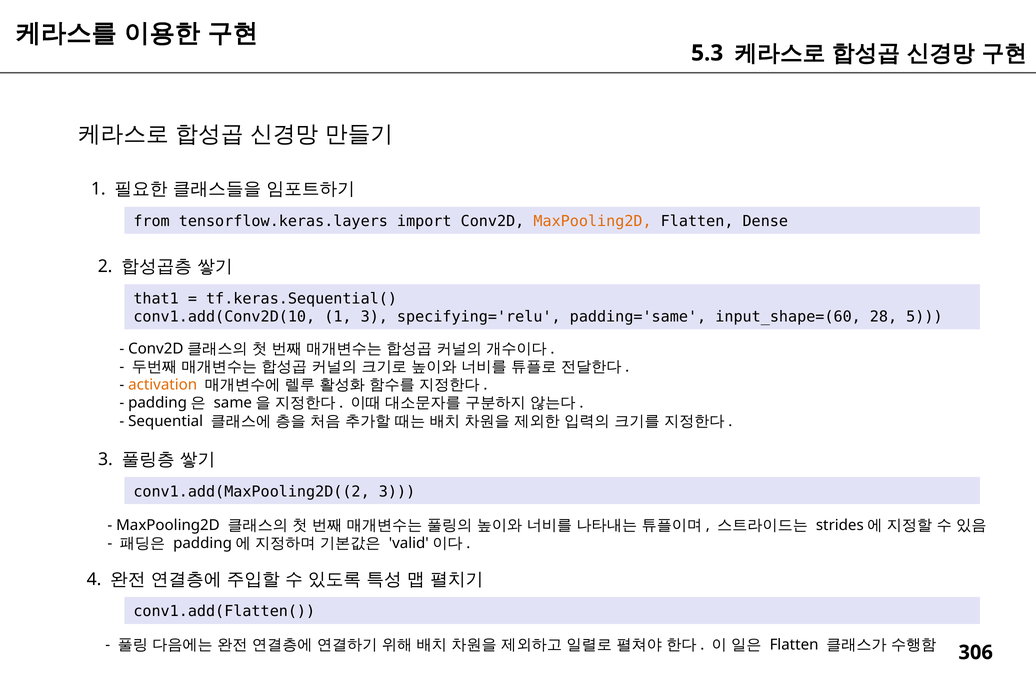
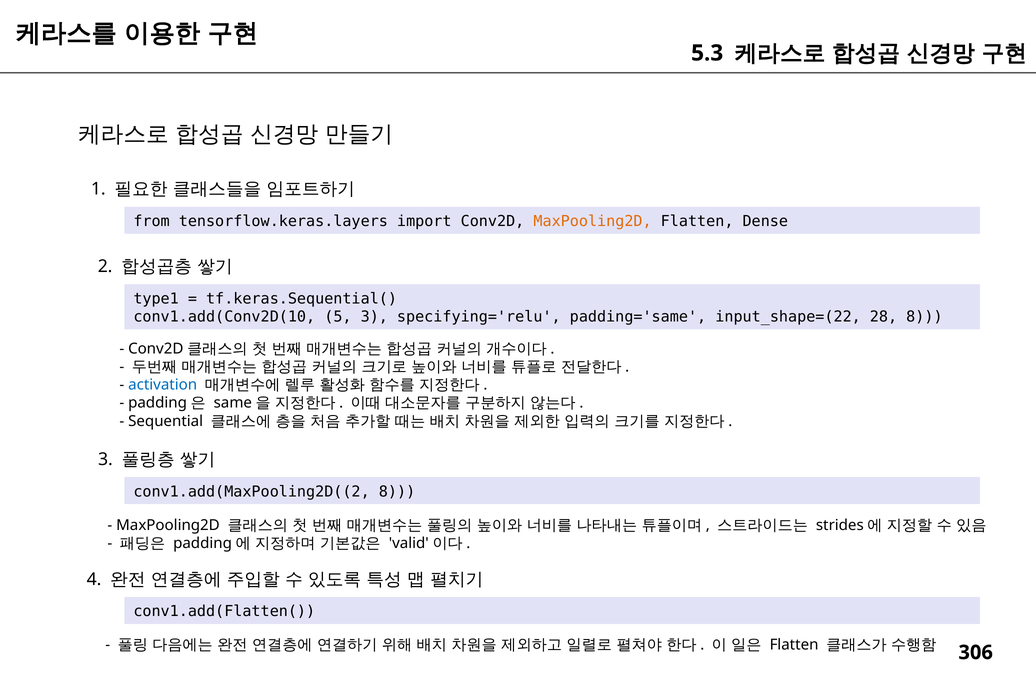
that1: that1 -> type1 (156, 299)
conv1.add(Conv2D(10 1: 1 -> 5 (338, 317)
input_shape=(60: input_shape=(60 -> input_shape=(22 (788, 317)
28 5: 5 -> 8 (924, 317)
activation colour: orange -> blue (163, 385)
conv1.add(MaxPooling2D((2 3: 3 -> 8 (397, 492)
